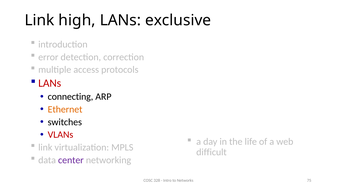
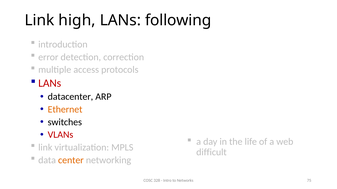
exclusive: exclusive -> following (178, 20)
connecting: connecting -> datacenter (70, 97)
center colour: purple -> orange (71, 161)
